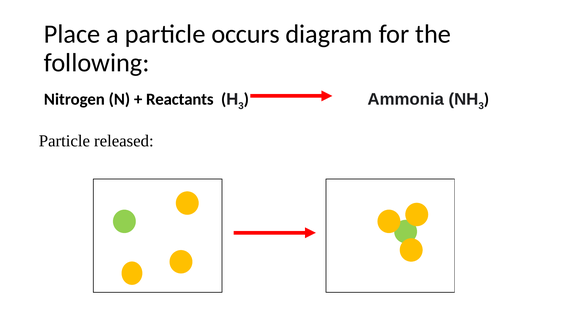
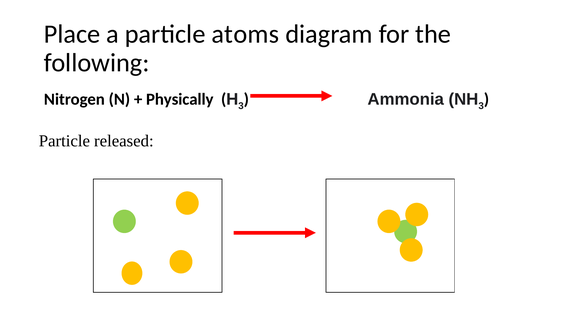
occurs: occurs -> atoms (245, 34)
Reactants: Reactants -> Physically (180, 99)
